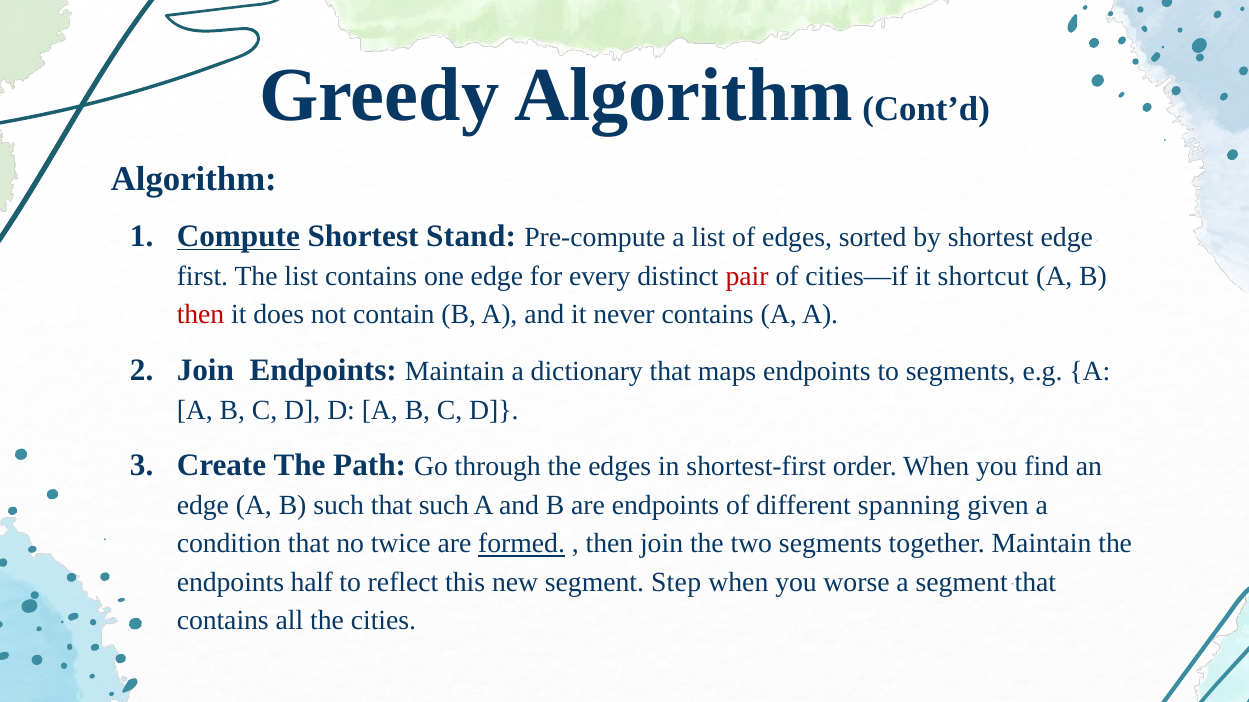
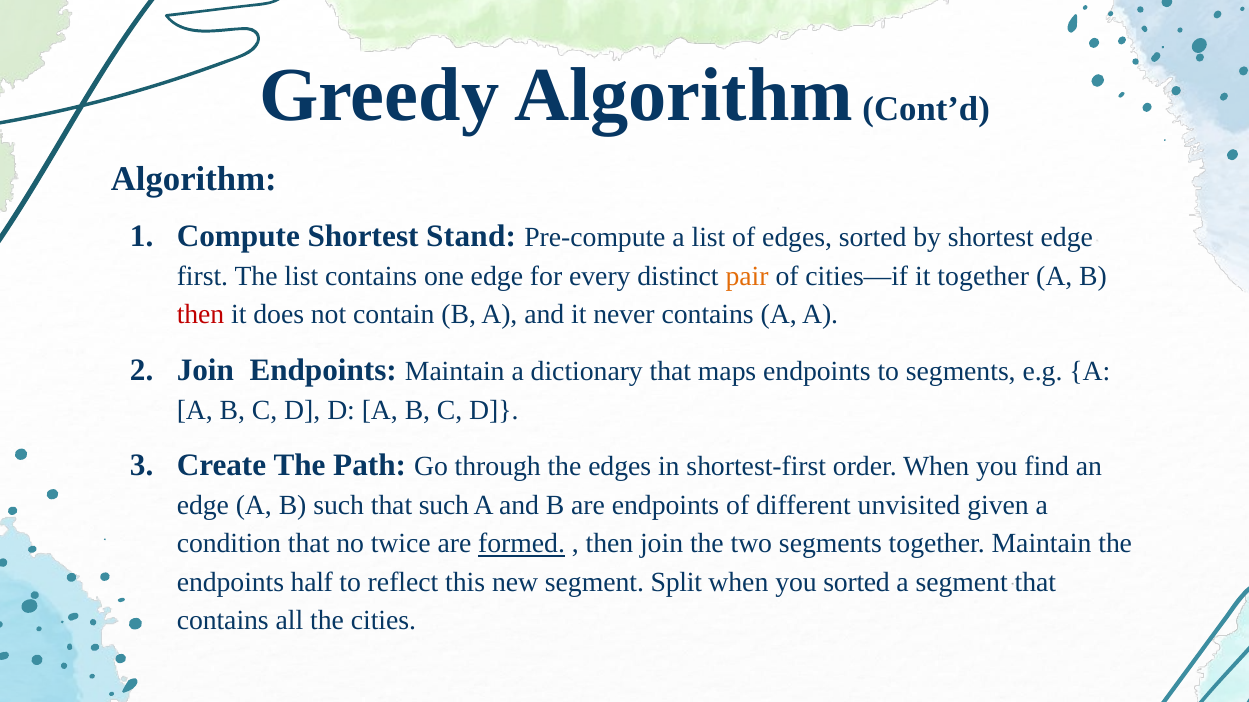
Compute underline: present -> none (238, 236)
pair colour: red -> orange (747, 276)
it shortcut: shortcut -> together (983, 276)
spanning: spanning -> unvisited (909, 506)
Step: Step -> Split (676, 583)
you worse: worse -> sorted (857, 583)
